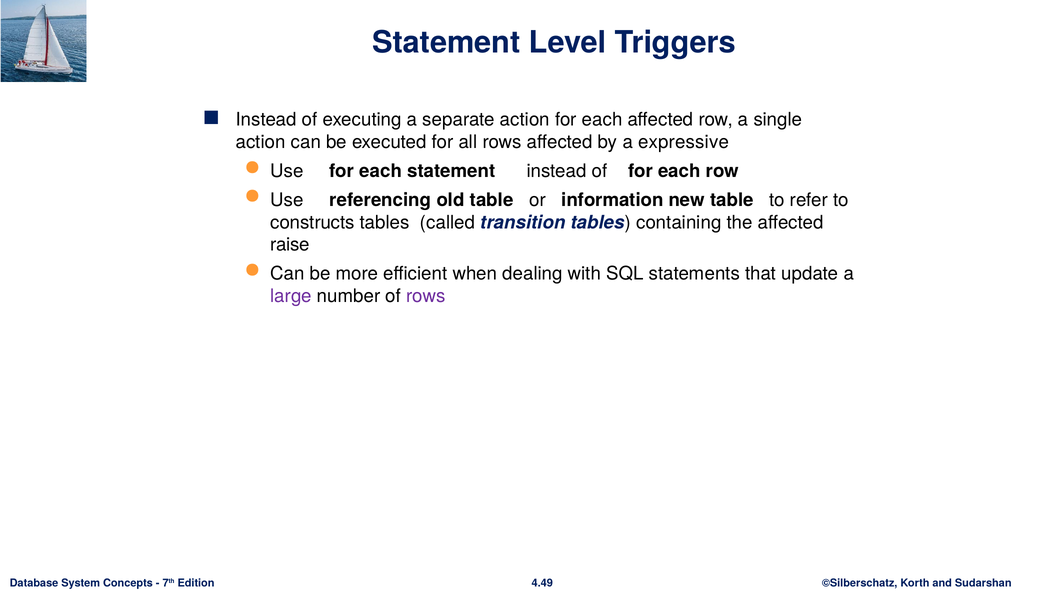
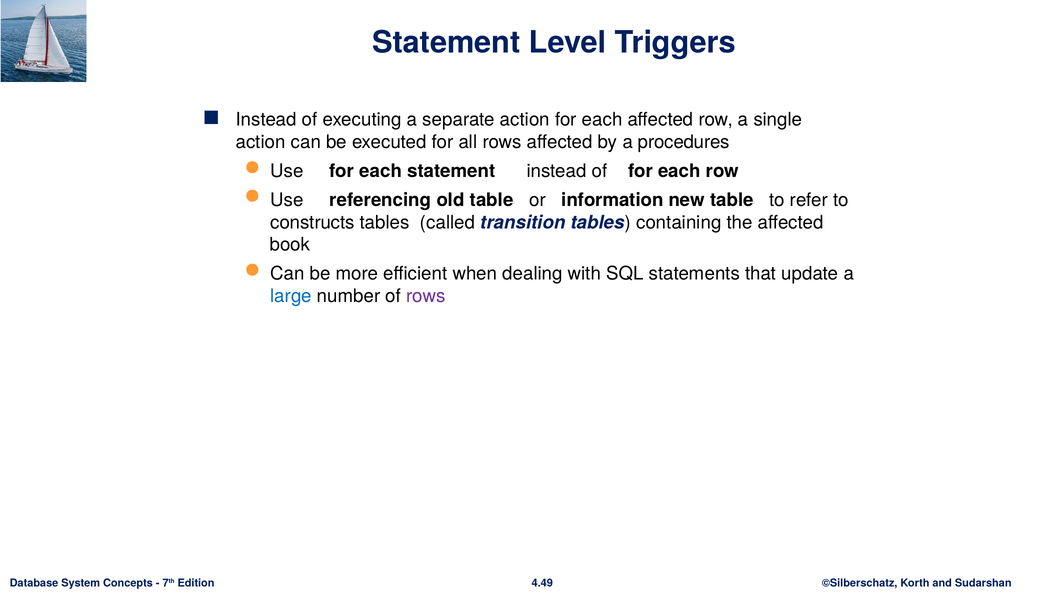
expressive: expressive -> procedures (684, 142)
raise: raise -> book (290, 245)
large colour: purple -> blue (291, 296)
